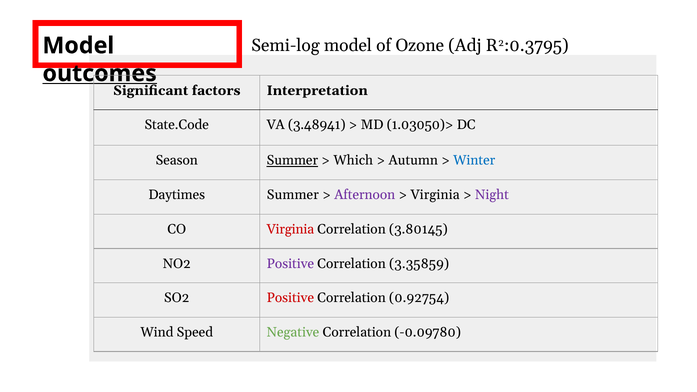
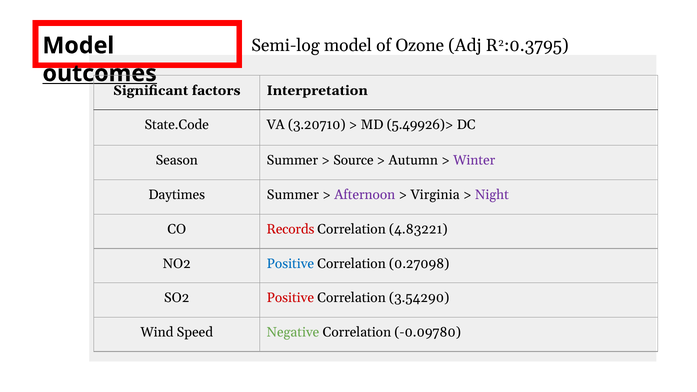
3.48941: 3.48941 -> 3.20710 (317, 125)
1.03050)>: 1.03050)> -> 5.49926)> (420, 125)
Summer underline: present -> none (292, 161)
Which: Which -> Source (353, 161)
Winter colour: blue -> purple (474, 161)
CO Virginia: Virginia -> Records (290, 229)
3.80145: 3.80145 -> 4.83221 (418, 229)
Positive colour: purple -> blue (290, 264)
3.35859: 3.35859 -> 0.27098 (419, 264)
0.92754: 0.92754 -> 3.54290 (419, 298)
